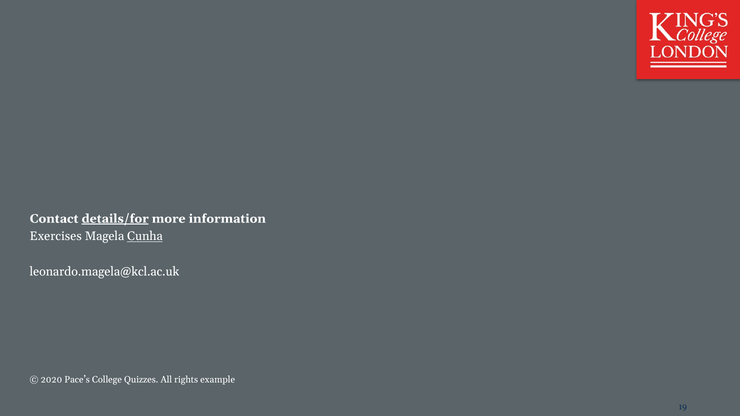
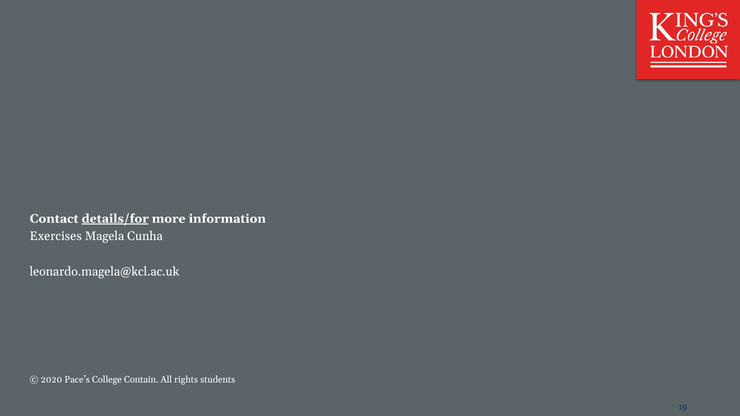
Cunha underline: present -> none (145, 237)
Quizzes: Quizzes -> Contain (141, 380)
example: example -> students (218, 380)
